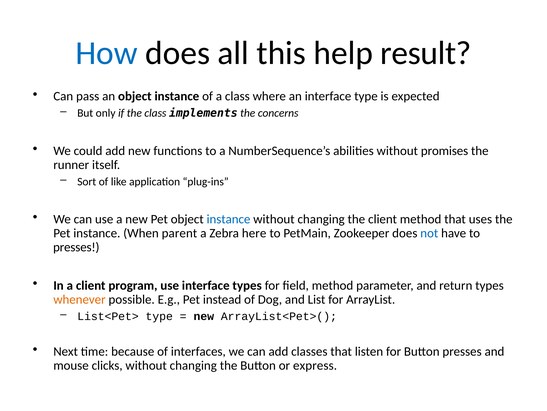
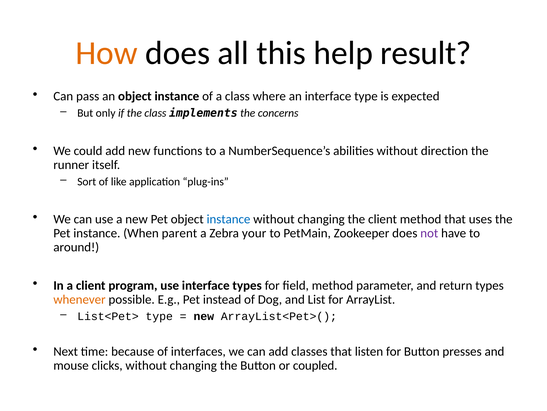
How colour: blue -> orange (107, 53)
promises: promises -> direction (444, 151)
here: here -> your (254, 233)
not colour: blue -> purple (429, 233)
presses: presses -> around (76, 247)
express: express -> coupled (315, 365)
